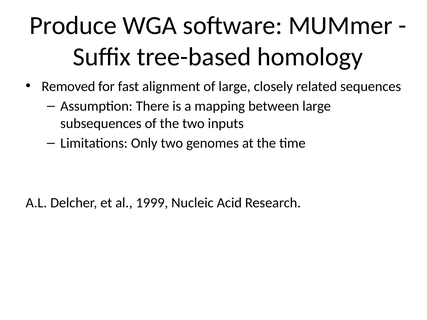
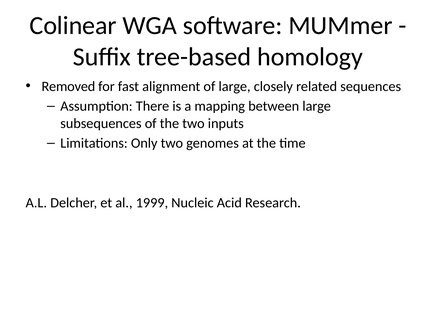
Produce: Produce -> Colinear (73, 26)
